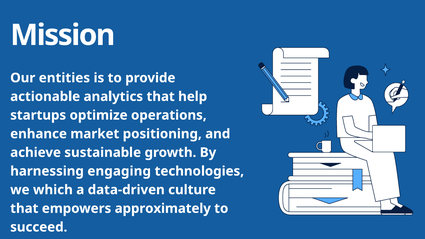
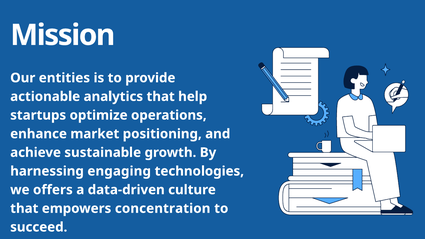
which: which -> offers (53, 190)
approximately: approximately -> concentration (163, 209)
